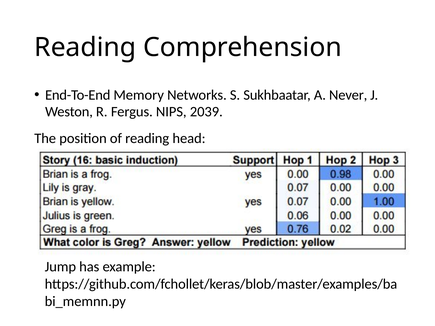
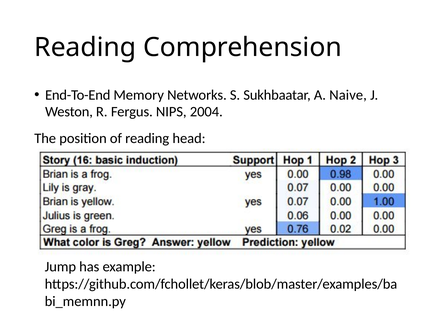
Never: Never -> Naive (348, 95)
2039: 2039 -> 2004 (206, 112)
